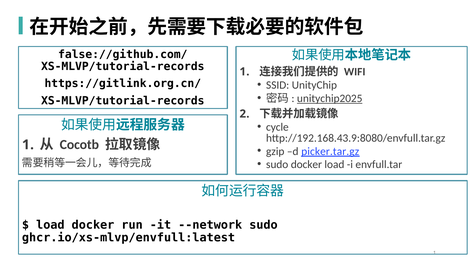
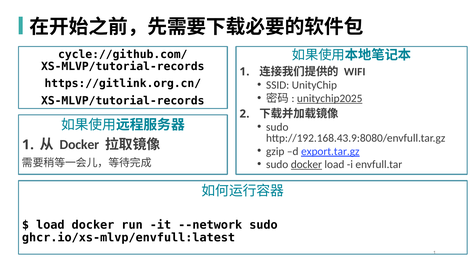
false://github.com/: false://github.com/ -> cycle://github.com/ (123, 54)
cycle: cycle -> sudo (277, 127)
Cocotb: Cocotb -> Docker (79, 145)
picker.tar.gz: picker.tar.gz -> export.tar.gz (330, 152)
docker underline: none -> present (306, 165)
